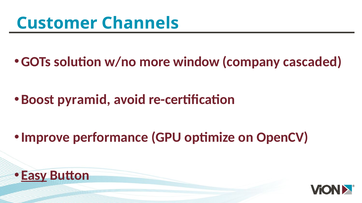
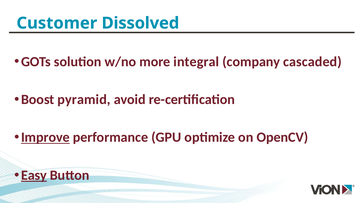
Channels: Channels -> Dissolved (140, 23)
window: window -> integral (196, 62)
Improve underline: none -> present (45, 138)
